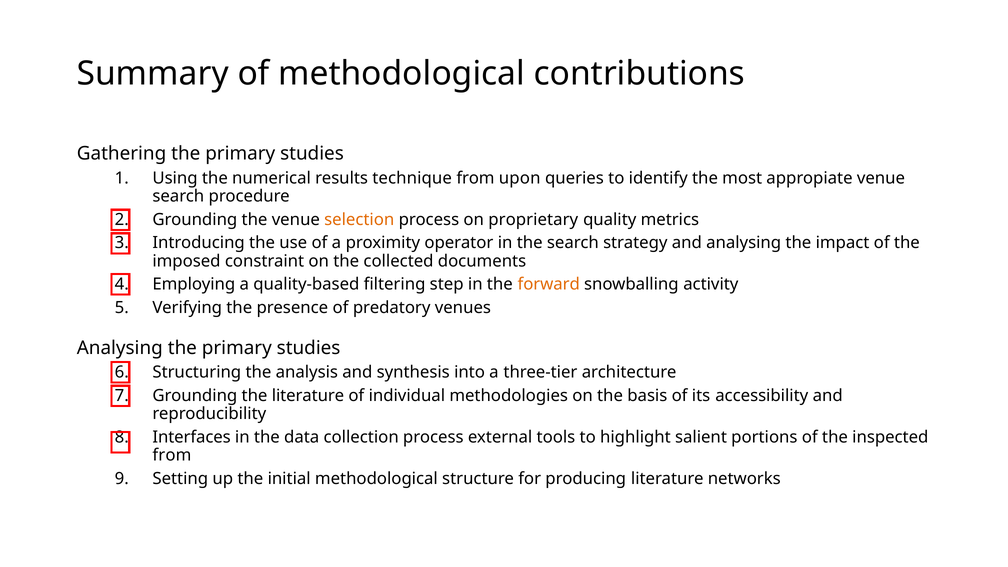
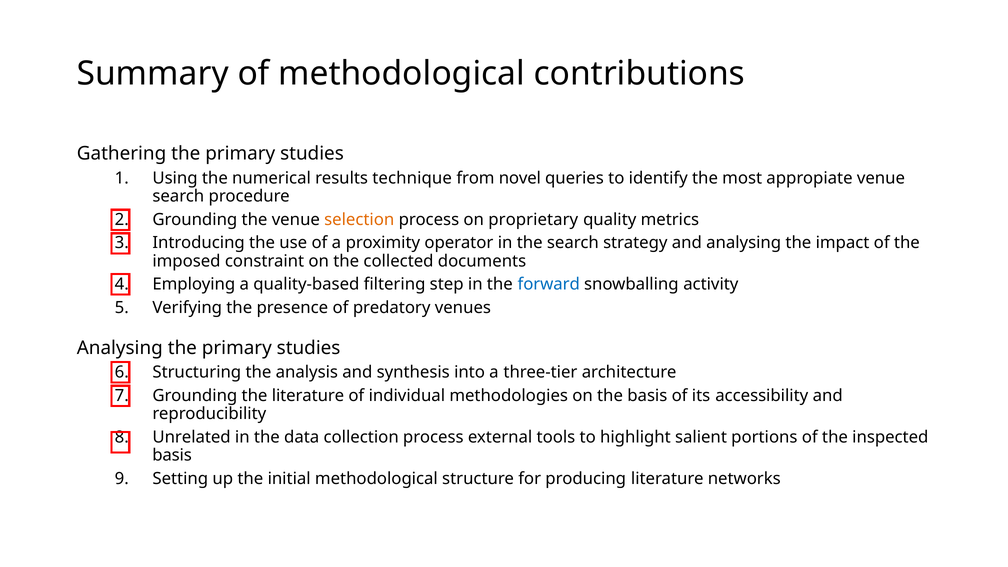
upon: upon -> novel (520, 178)
forward colour: orange -> blue (549, 284)
Interfaces: Interfaces -> Unrelated (192, 437)
from: from -> basis (172, 455)
